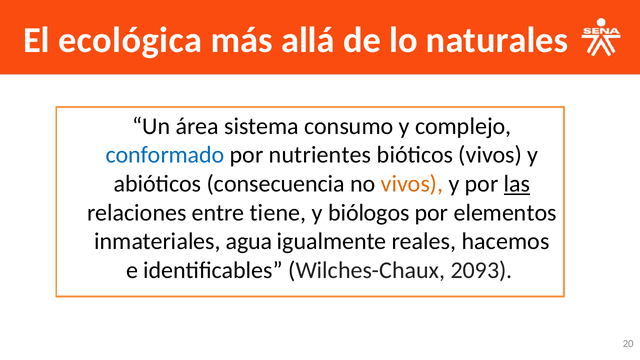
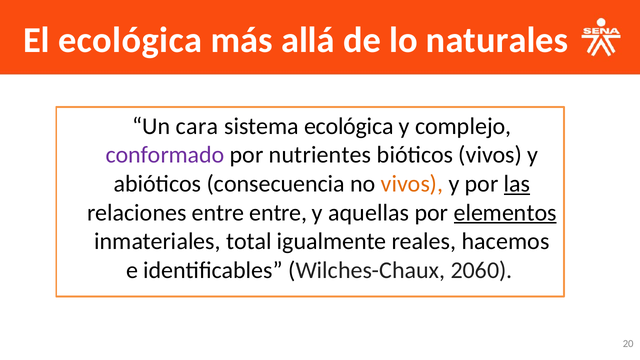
área: área -> cara (197, 126)
sistema consumo: consumo -> ecológica (349, 126)
conformado colour: blue -> purple (165, 155)
entre tiene: tiene -> entre (278, 213)
biólogos: biólogos -> aquellas (369, 213)
elementos underline: none -> present (505, 213)
agua: agua -> total (249, 241)
2093: 2093 -> 2060 (482, 270)
